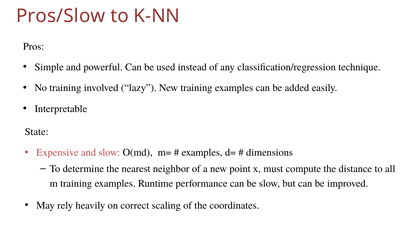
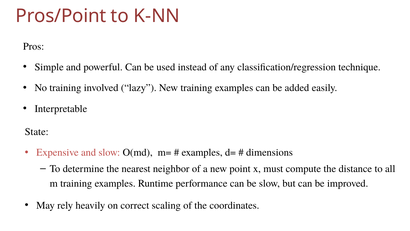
Pros/Slow: Pros/Slow -> Pros/Point (61, 16)
